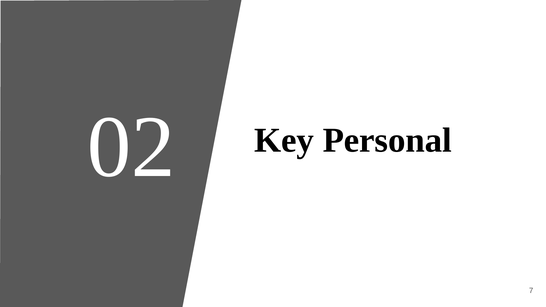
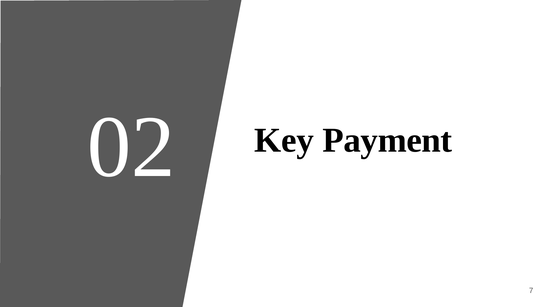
Personal: Personal -> Payment (387, 140)
